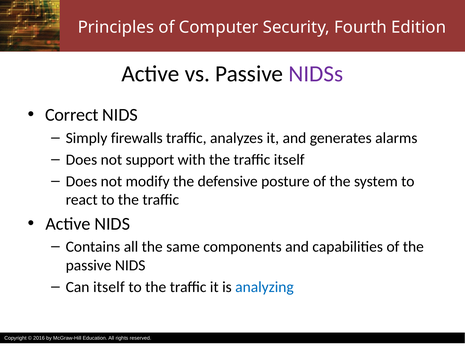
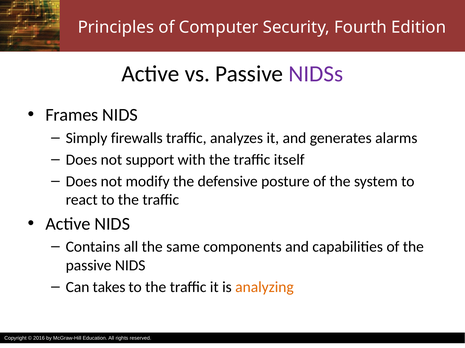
Correct: Correct -> Frames (72, 115)
Can itself: itself -> takes (109, 288)
analyzing colour: blue -> orange (264, 288)
